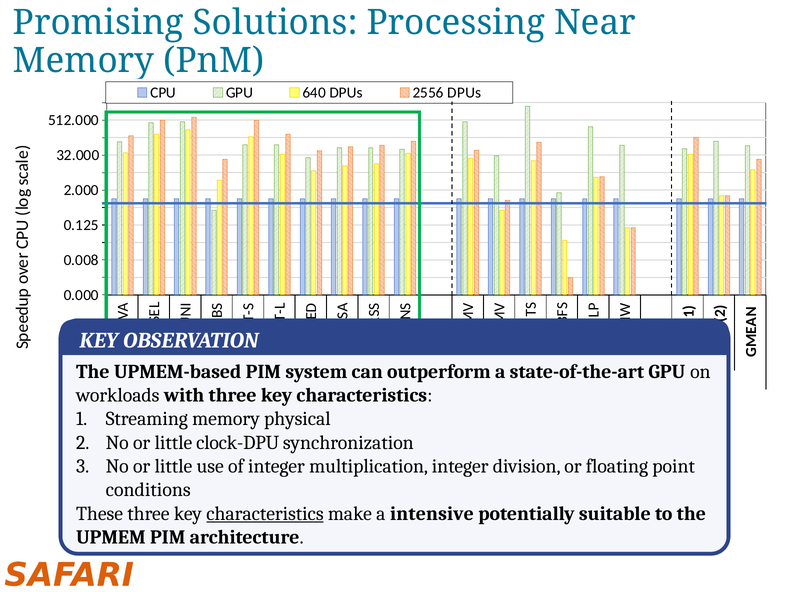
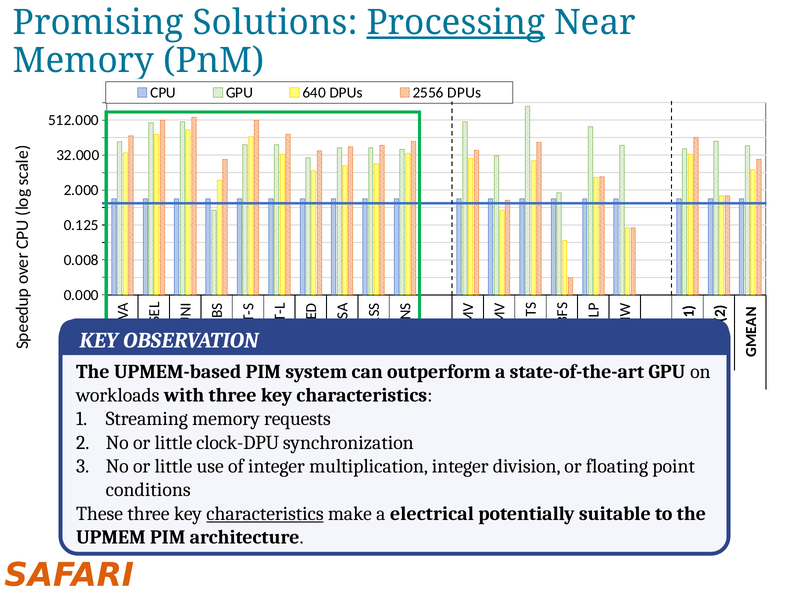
Processing underline: none -> present (456, 23)
physical: physical -> requests (297, 419)
intensive: intensive -> electrical (432, 513)
